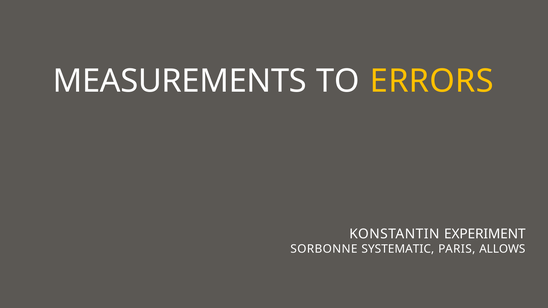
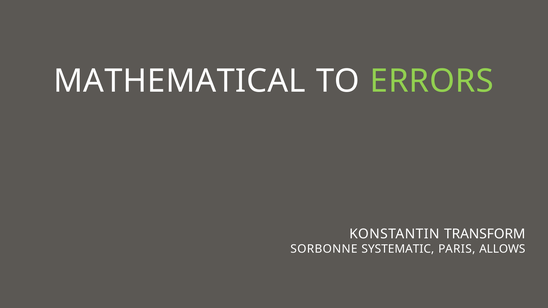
MEASUREMENTS: MEASUREMENTS -> MATHEMATICAL (179, 81)
ERRORS colour: yellow -> light green (432, 81)
EXPERIMENT: EXPERIMENT -> TRANSFORM (485, 234)
